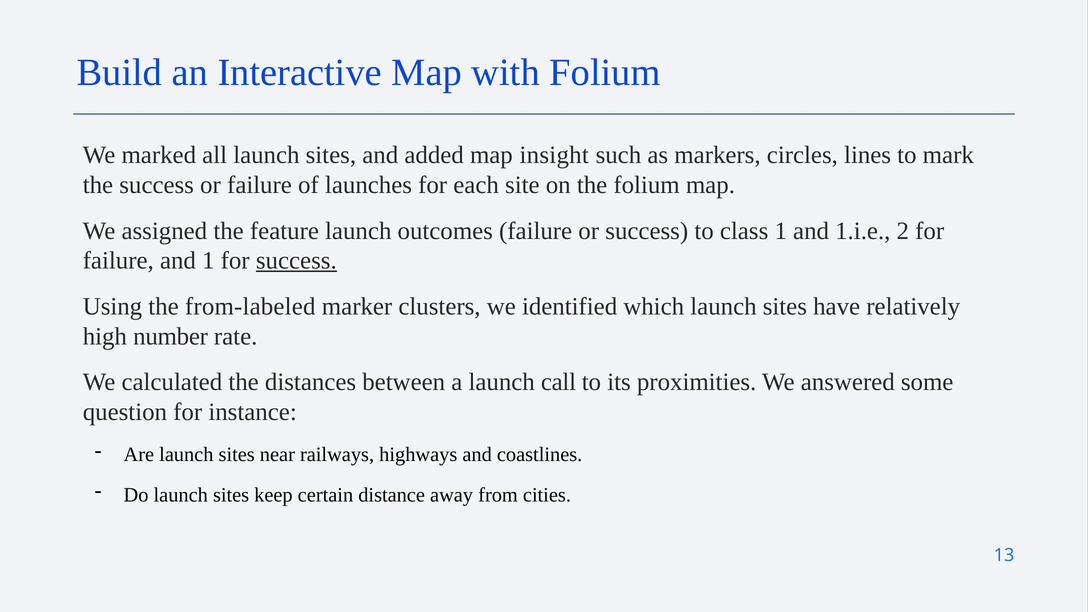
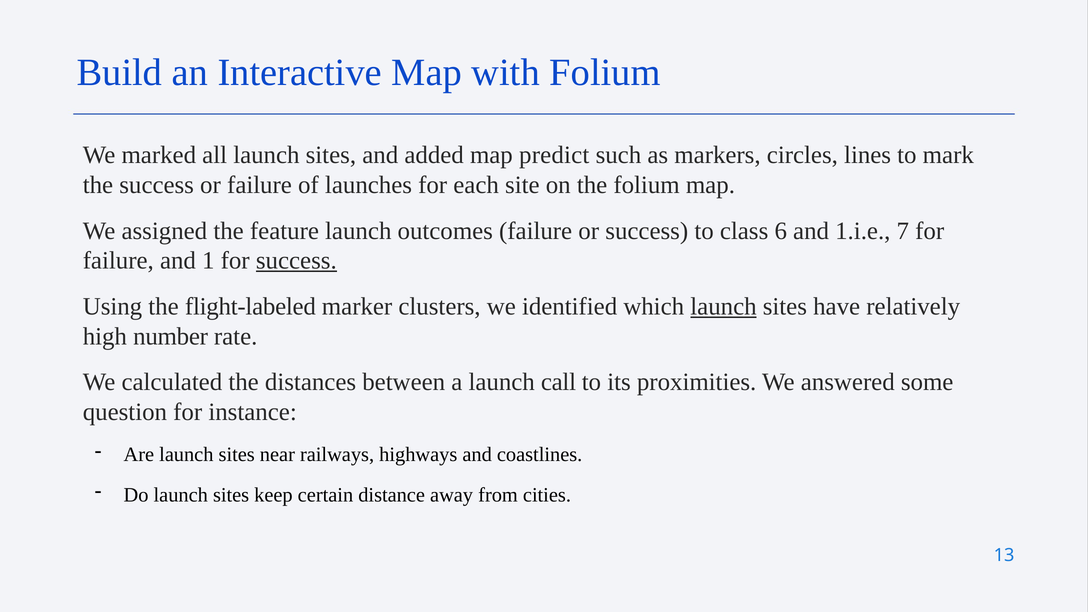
insight: insight -> predict (554, 155)
class 1: 1 -> 6 (781, 231)
2: 2 -> 7 (903, 231)
from-labeled: from-labeled -> flight-labeled (250, 306)
launch underline: none -> present (723, 306)
